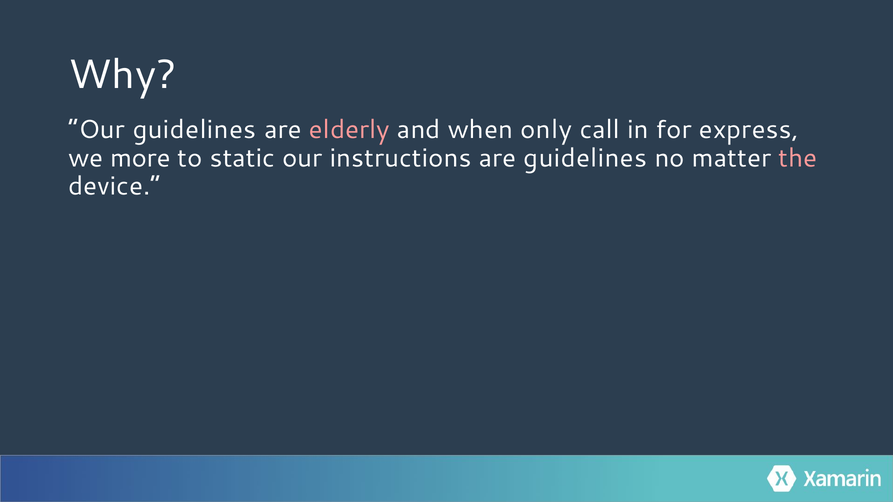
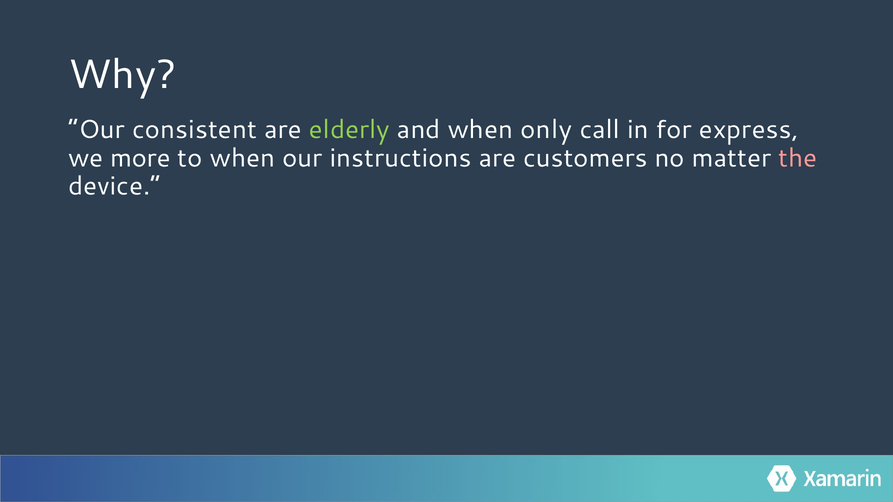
Our guidelines: guidelines -> consistent (195, 130)
elderly colour: pink -> light green (349, 130)
to static: static -> when (242, 158)
are guidelines: guidelines -> customers (585, 158)
